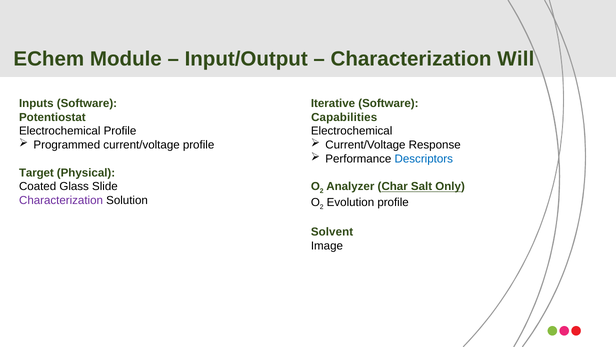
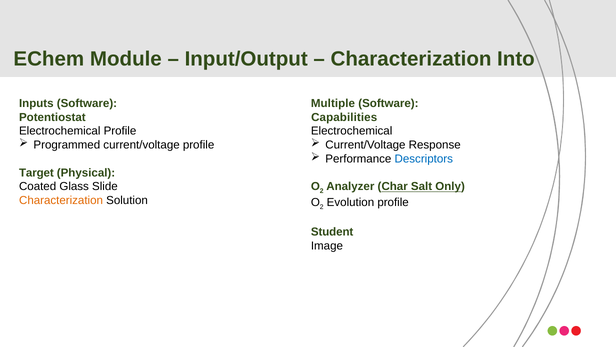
Will: Will -> Into (516, 59)
Iterative: Iterative -> Multiple (333, 103)
Characterization colour: purple -> orange (61, 200)
Solvent: Solvent -> Student (332, 232)
